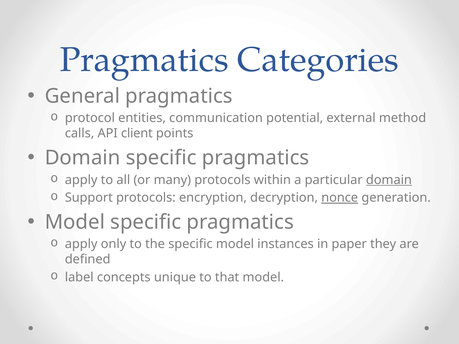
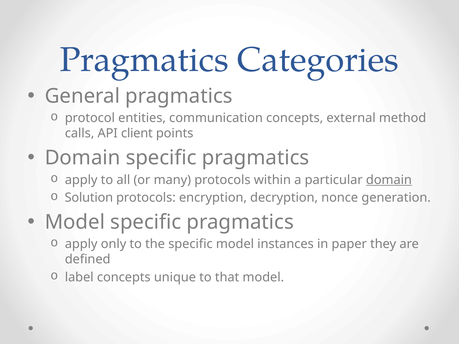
communication potential: potential -> concepts (295, 118)
Support: Support -> Solution (89, 198)
nonce underline: present -> none (340, 198)
